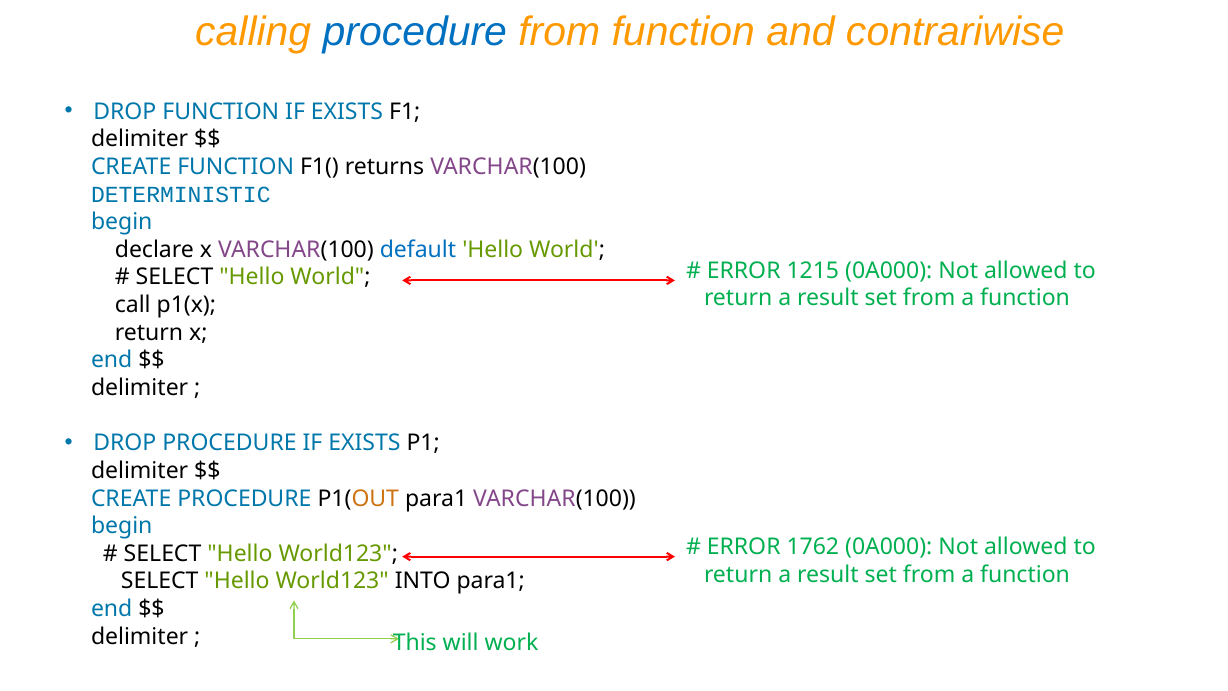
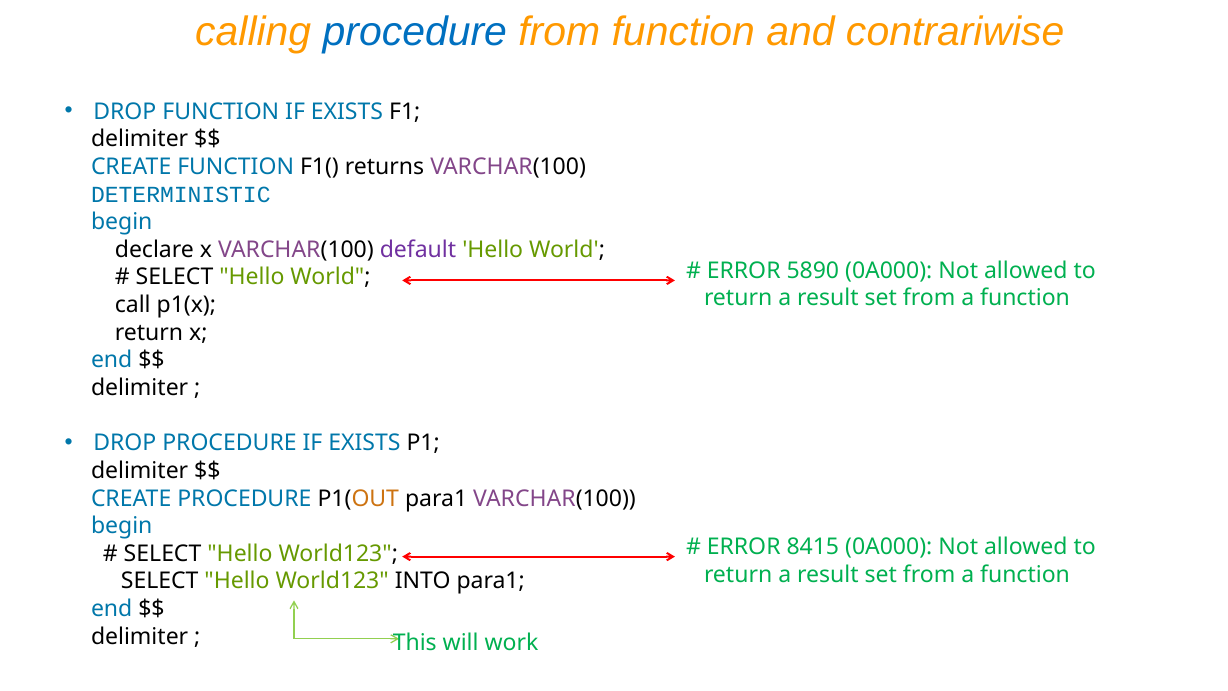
default colour: blue -> purple (418, 250)
1215: 1215 -> 5890 (813, 271)
1762: 1762 -> 8415 (813, 547)
